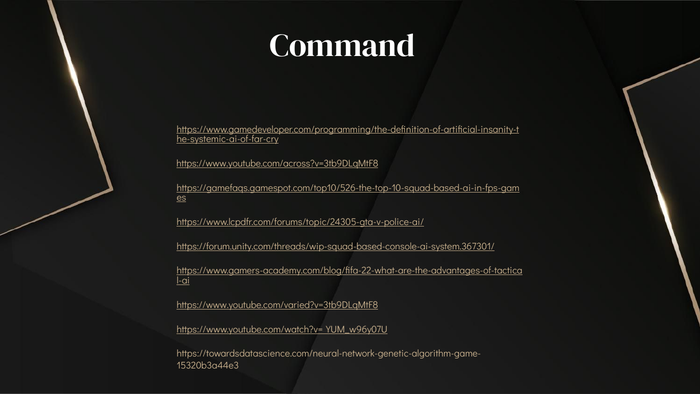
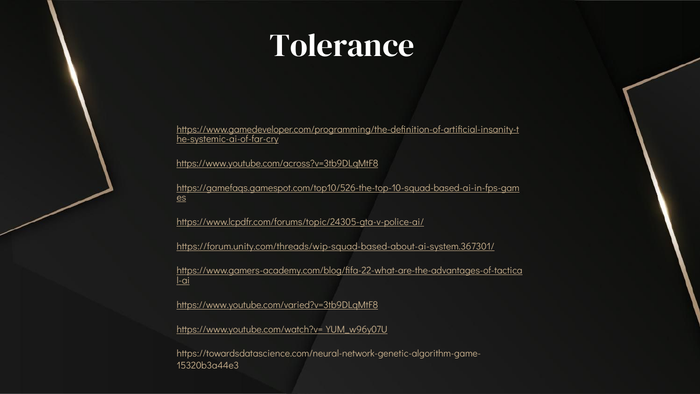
Command: Command -> Tolerance (342, 46)
https://forum.unity.com/threads/wip-squad-based-console-ai-system.367301/: https://forum.unity.com/threads/wip-squad-based-console-ai-system.367301/ -> https://forum.unity.com/threads/wip-squad-based-about-ai-system.367301/ (336, 246)
